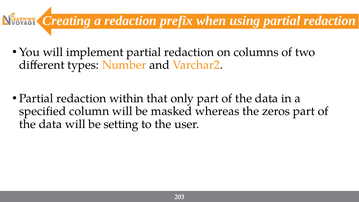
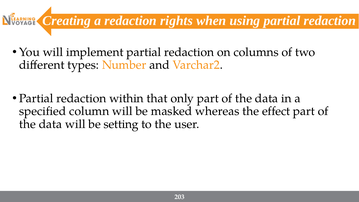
prefix: prefix -> rights (176, 21)
zeros: zeros -> effect (276, 111)
